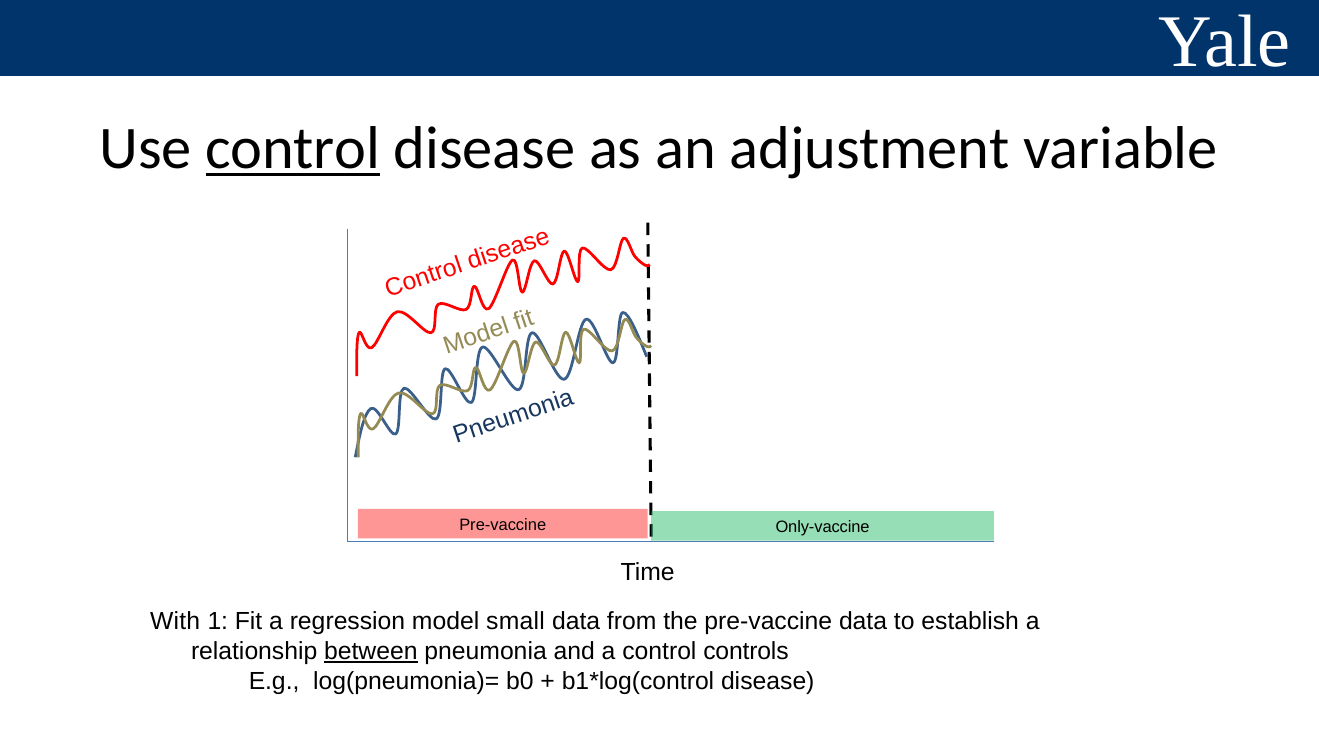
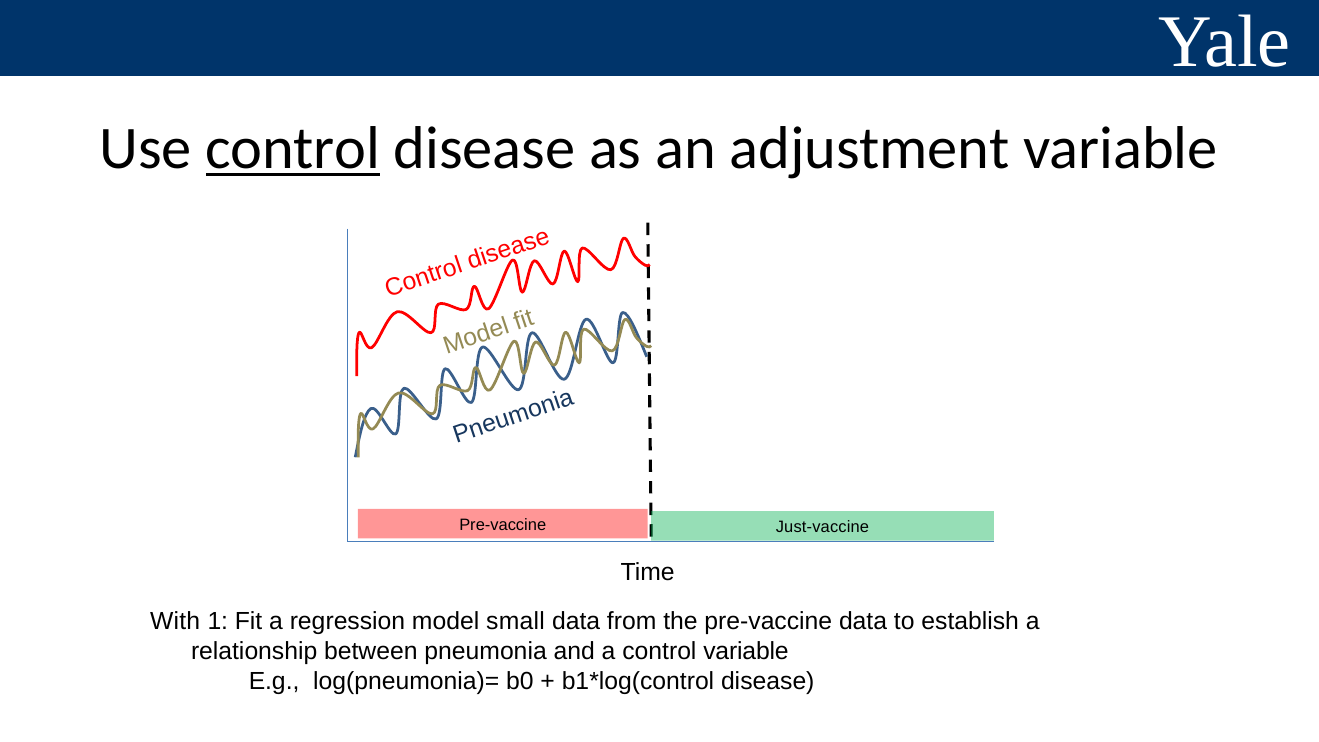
Only-vaccine: Only-vaccine -> Just-vaccine (822, 527)
between underline: present -> none (371, 651)
control controls: controls -> variable (746, 651)
